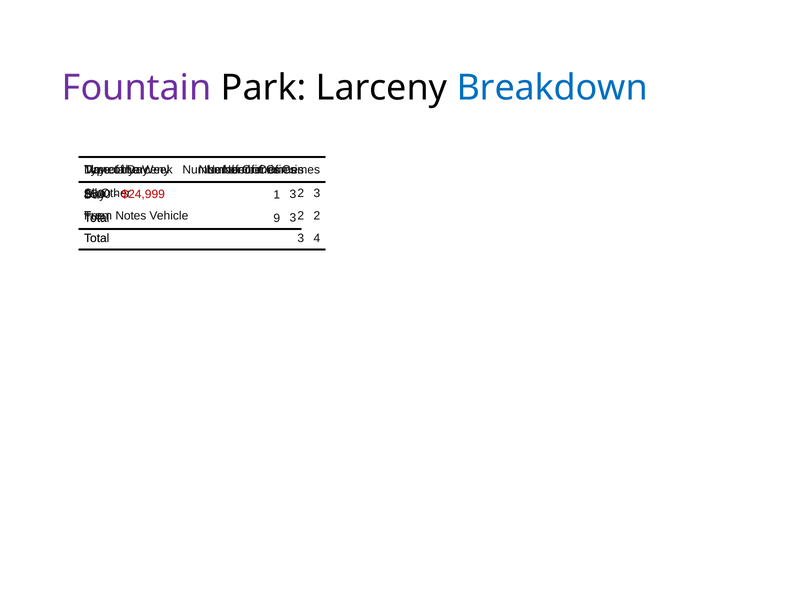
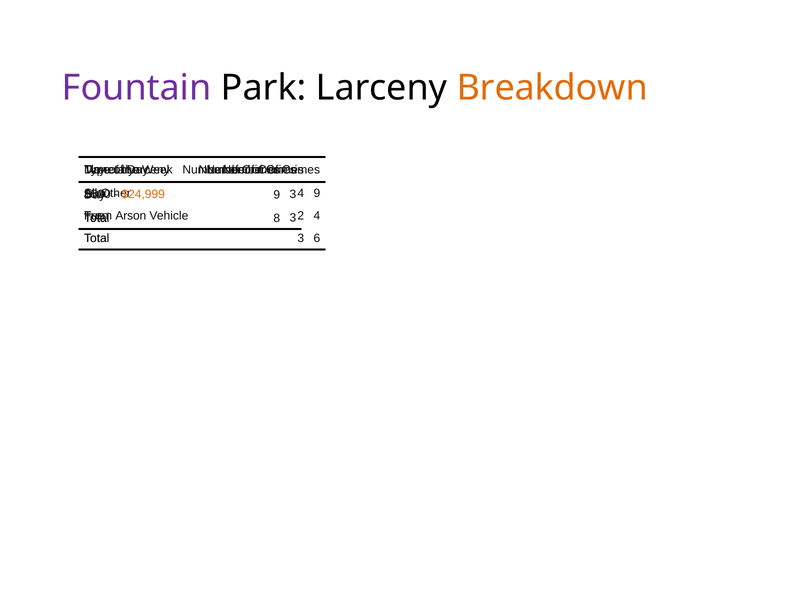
Breakdown colour: blue -> orange (552, 88)
2: 2 -> 4 (301, 194)
3: 3 -> 9 (317, 194)
$24,999 colour: red -> orange (143, 195)
1: 1 -> 9 (277, 195)
Notes: Notes -> Arson (131, 216)
Vehicle 2: 2 -> 4 (317, 216)
9: 9 -> 8 (277, 218)
4: 4 -> 6 (317, 239)
